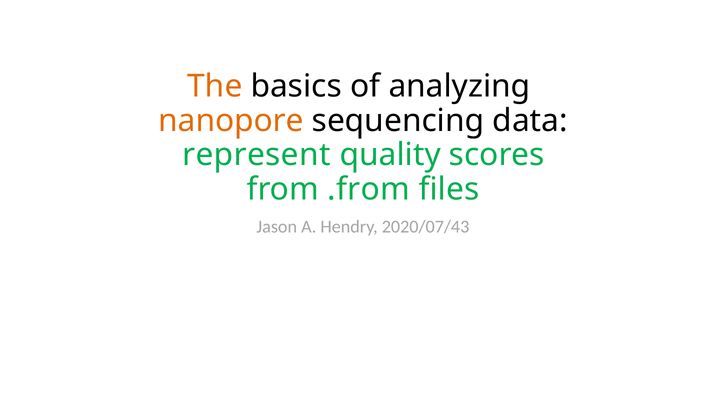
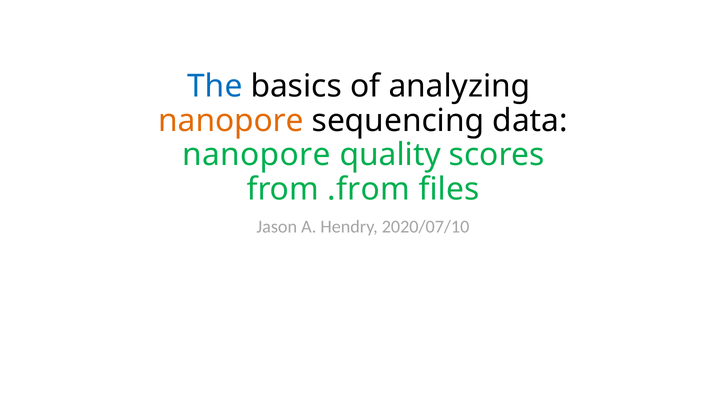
The colour: orange -> blue (215, 86)
represent: represent -> nanopore (256, 155)
2020/07/43: 2020/07/43 -> 2020/07/10 (426, 227)
